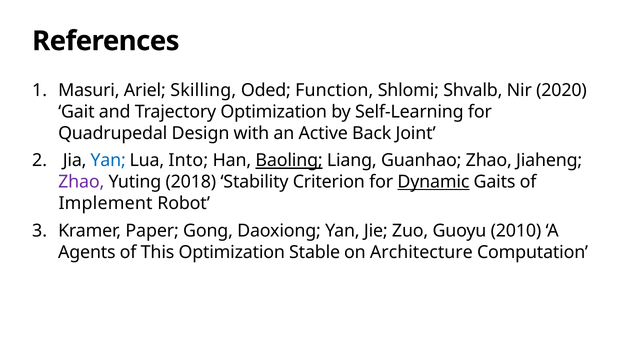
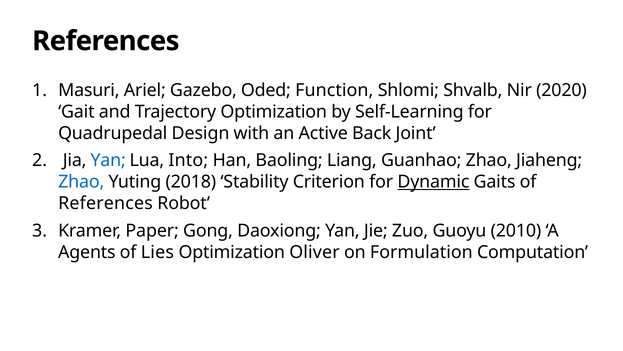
Skilling: Skilling -> Gazebo (203, 90)
Baoling underline: present -> none (289, 160)
Zhao colour: purple -> blue (81, 182)
Implement: Implement -> References (106, 203)
This: This -> Lies (157, 252)
Stable: Stable -> Oliver (314, 252)
Architecture: Architecture -> Formulation (421, 252)
